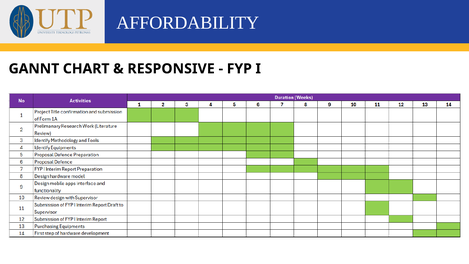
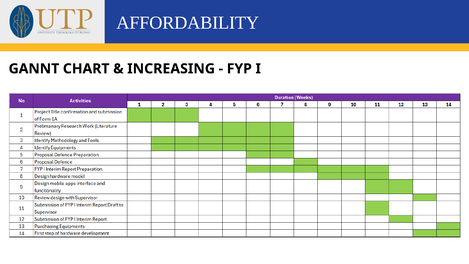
RESPONSIVE: RESPONSIVE -> INCREASING (171, 69)
